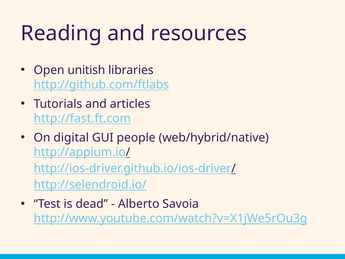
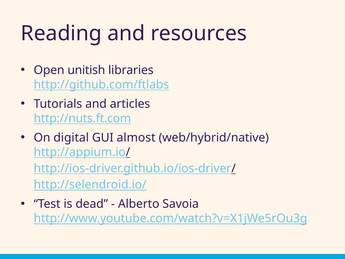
http://fast.ft.com: http://fast.ft.com -> http://nuts.ft.com (82, 118)
people: people -> almost (136, 138)
